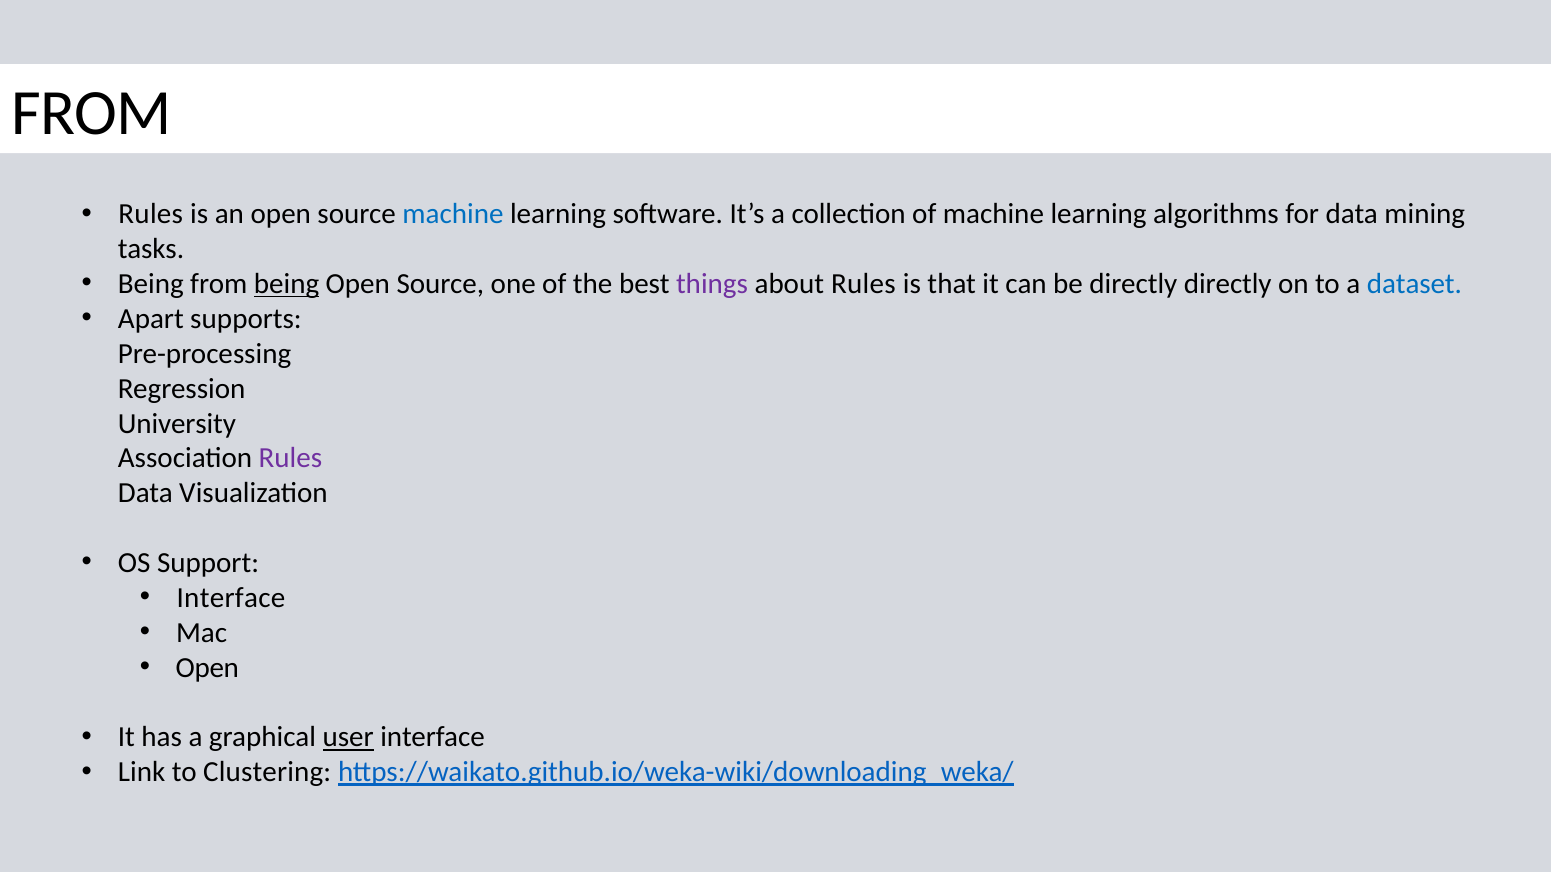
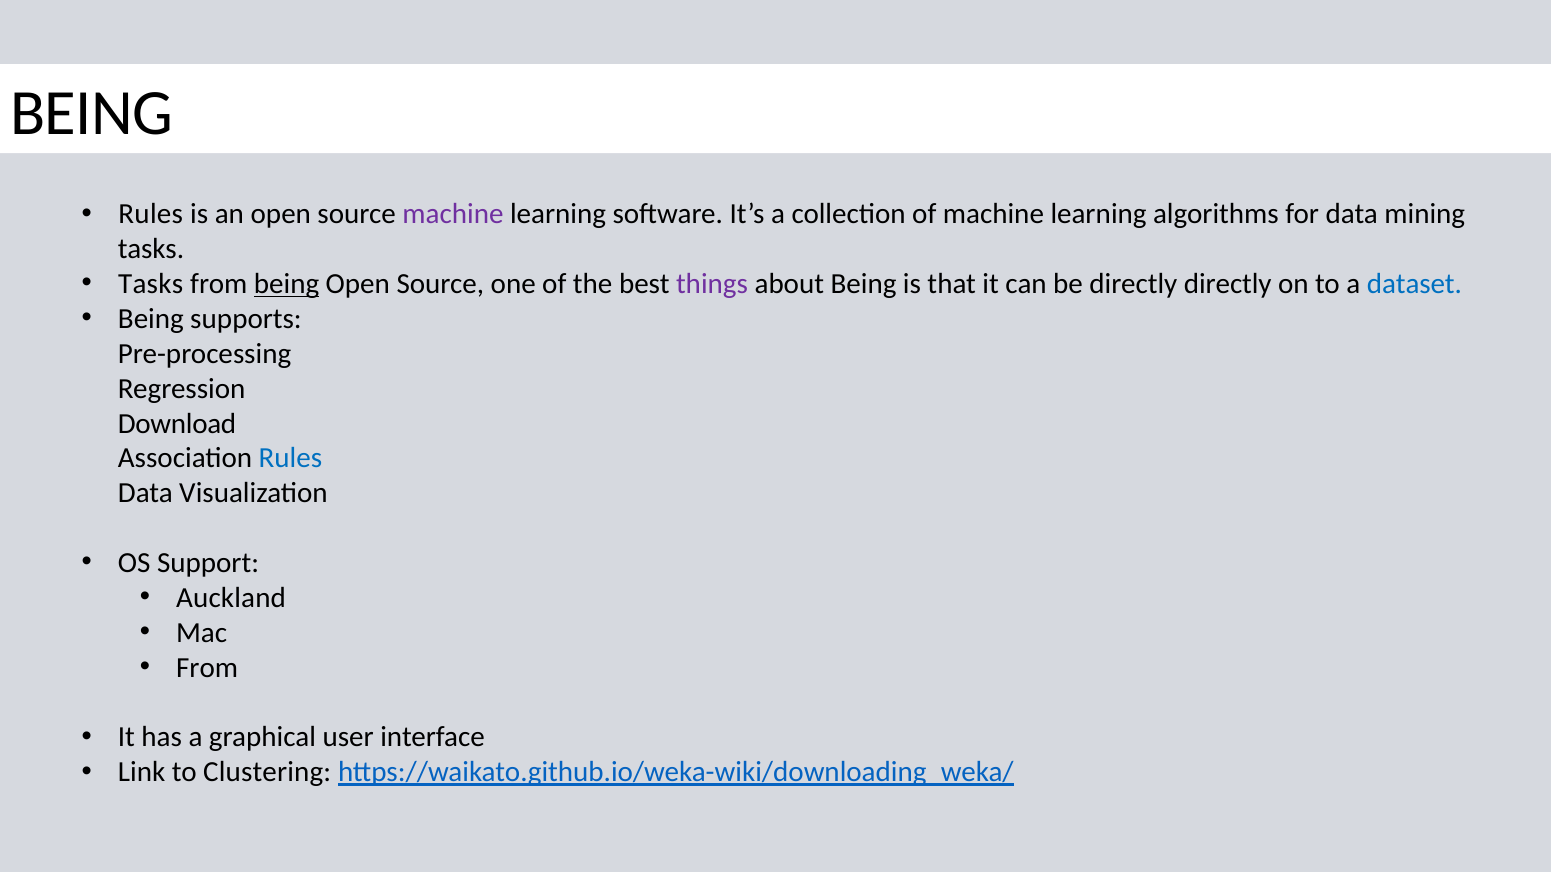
FROM: FROM -> BEING (92, 113)
machine colour: blue -> purple (453, 214)
Being: Being -> Tasks (151, 284)
about Rules: Rules -> Being (864, 284)
Apart: Apart -> Being (151, 319)
University: University -> Download (177, 424)
Rules colour: purple -> blue (290, 459)
Interface: Interface -> Auckland (231, 598)
Open: Open -> From (207, 668)
user underline: present -> none (348, 738)
